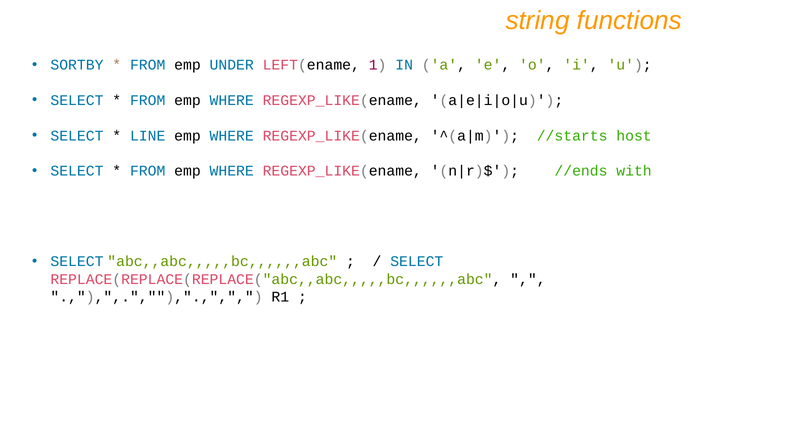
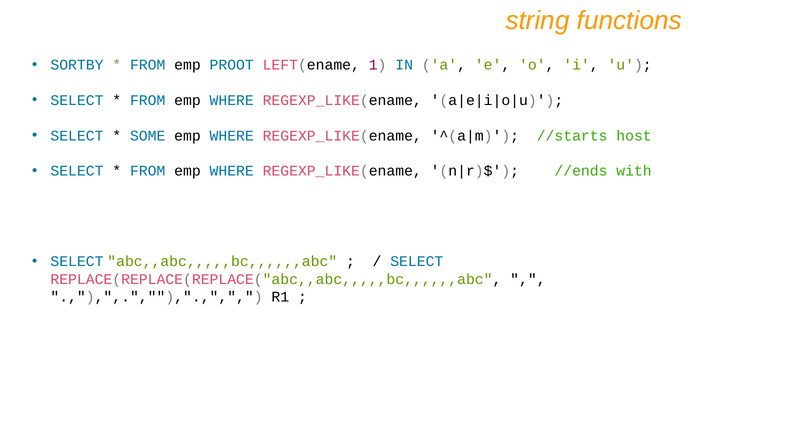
UNDER: UNDER -> PROOT (232, 65)
LINE: LINE -> SOME (148, 136)
